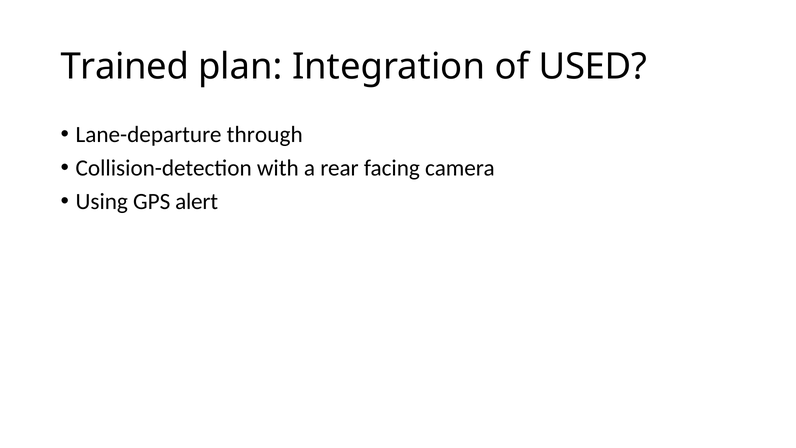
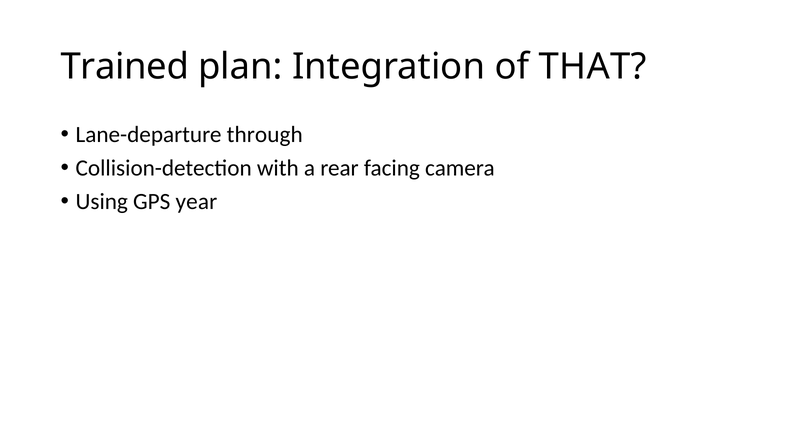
USED: USED -> THAT (593, 67)
alert: alert -> year (196, 201)
